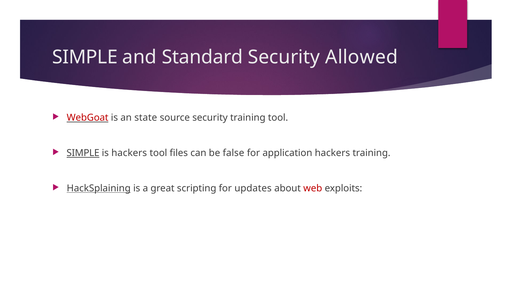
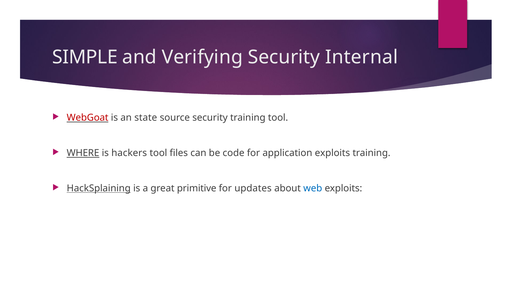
Standard: Standard -> Verifying (202, 57)
Allowed: Allowed -> Internal (362, 57)
SIMPLE: SIMPLE -> WHERE (83, 153)
false: false -> code (234, 153)
application hackers: hackers -> exploits (332, 153)
scripting: scripting -> primitive (197, 188)
web colour: red -> blue (313, 188)
